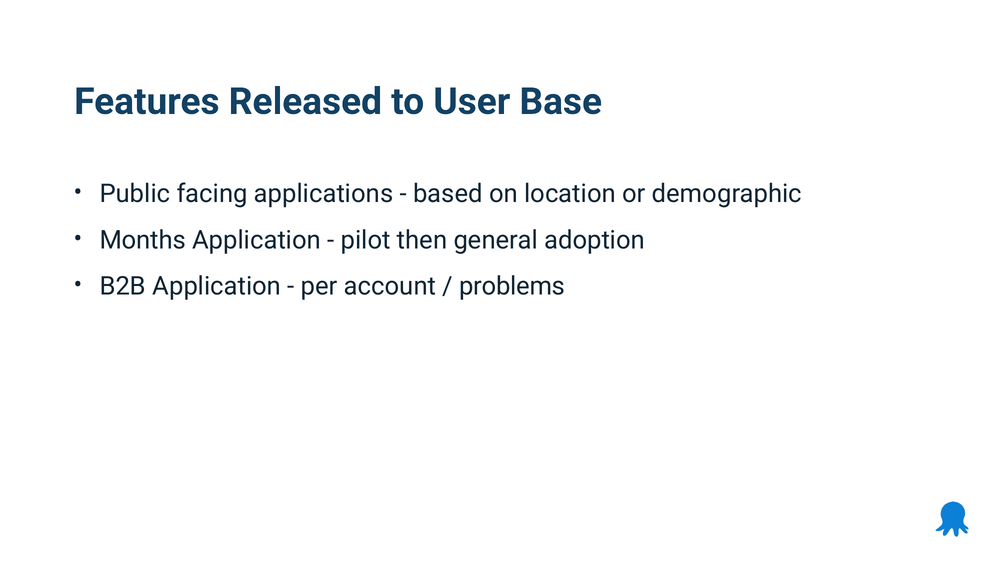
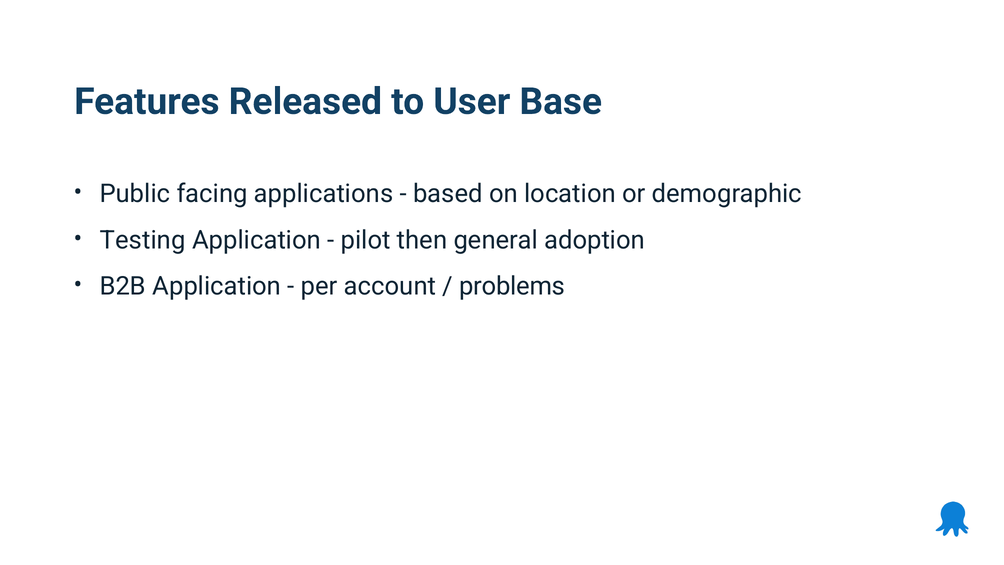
Months: Months -> Testing (143, 240)
